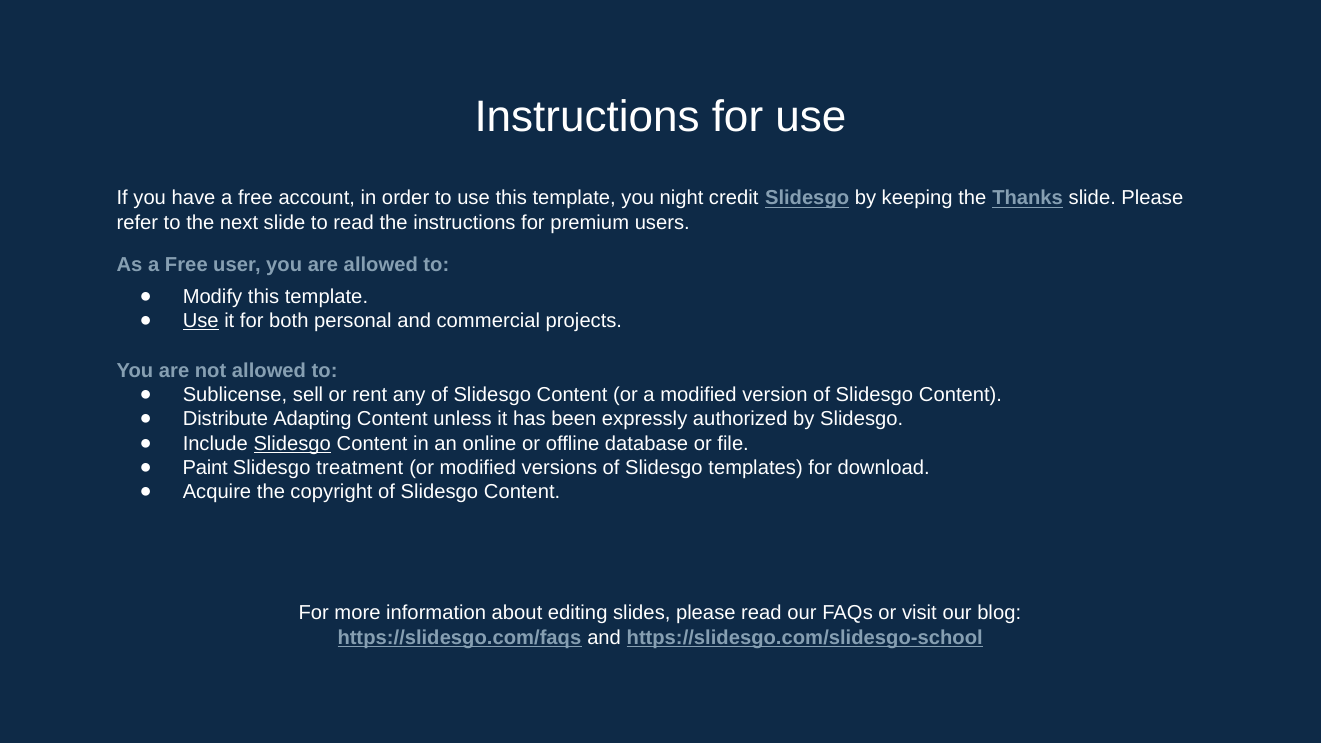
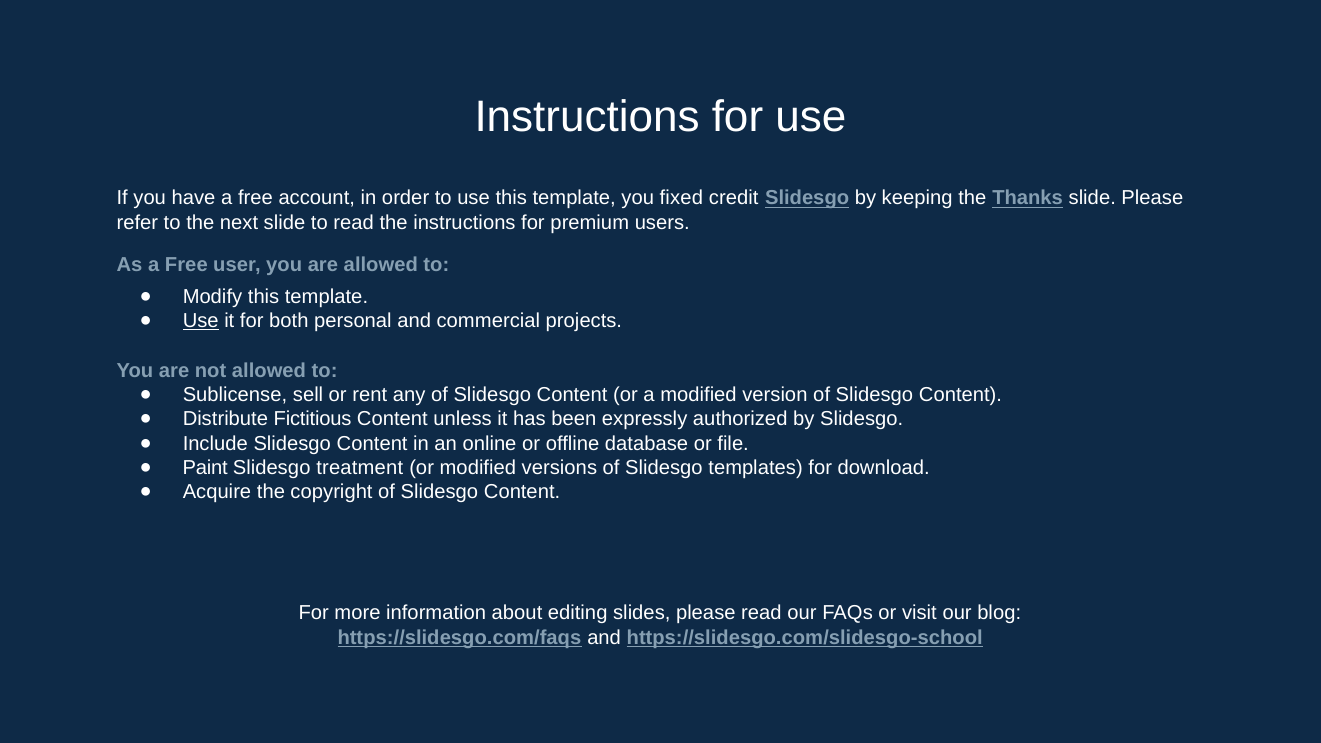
night: night -> fixed (681, 198)
Adapting: Adapting -> Fictitious (313, 419)
Slidesgo underline: present -> none (292, 444)
